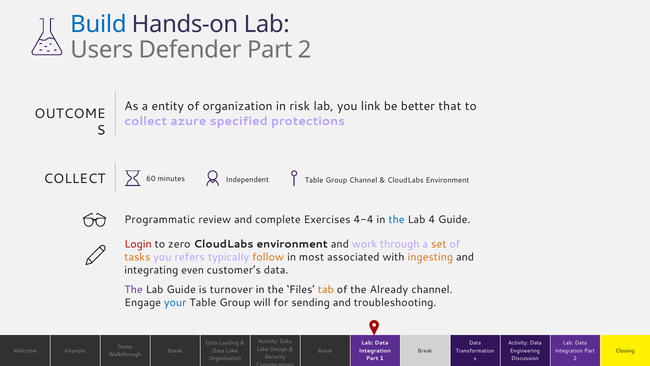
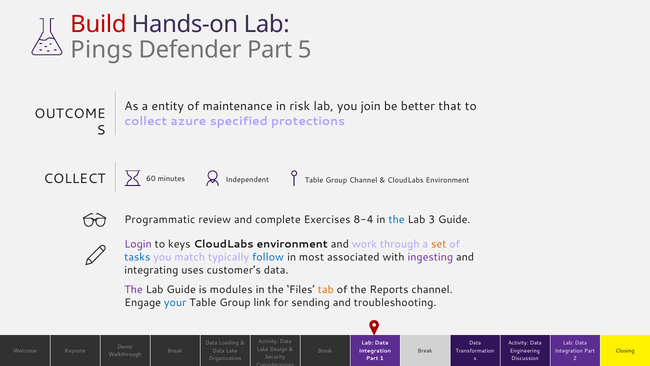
Build colour: blue -> red (98, 24)
Users: Users -> Pings (102, 50)
Defender Part 2: 2 -> 5 (305, 50)
of organization: organization -> maintenance (238, 106)
link: link -> join (371, 106)
4-4: 4-4 -> 8-4 (364, 219)
4: 4 -> 3 (432, 219)
Login colour: red -> purple (138, 244)
zero: zero -> keys (179, 244)
tasks colour: orange -> blue (137, 257)
refers: refers -> match (190, 257)
follow colour: orange -> blue (268, 257)
ingesting colour: orange -> purple (430, 257)
even: even -> uses (193, 270)
turnover: turnover -> modules (231, 289)
Already: Already -> Reports (389, 289)
will: will -> link (262, 302)
